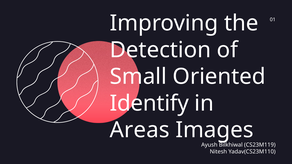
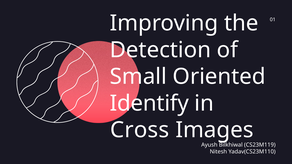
Areas: Areas -> Cross (140, 130)
